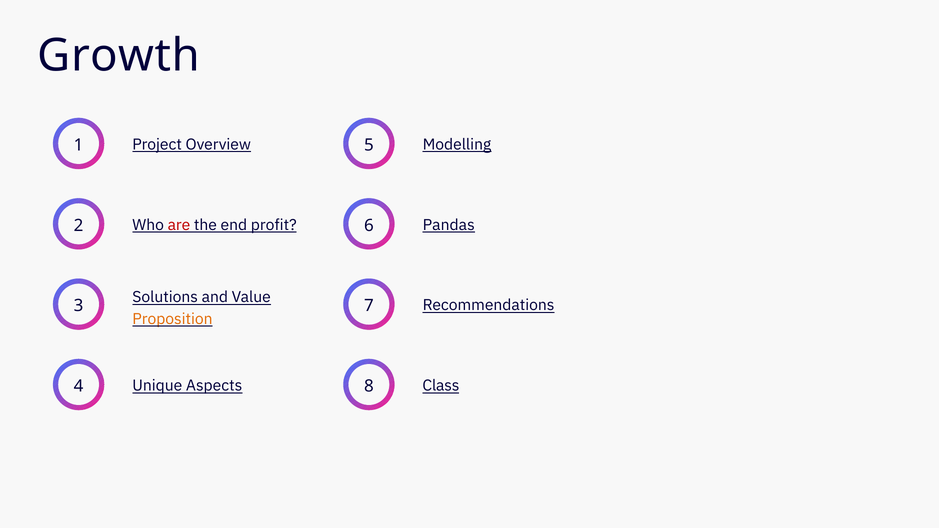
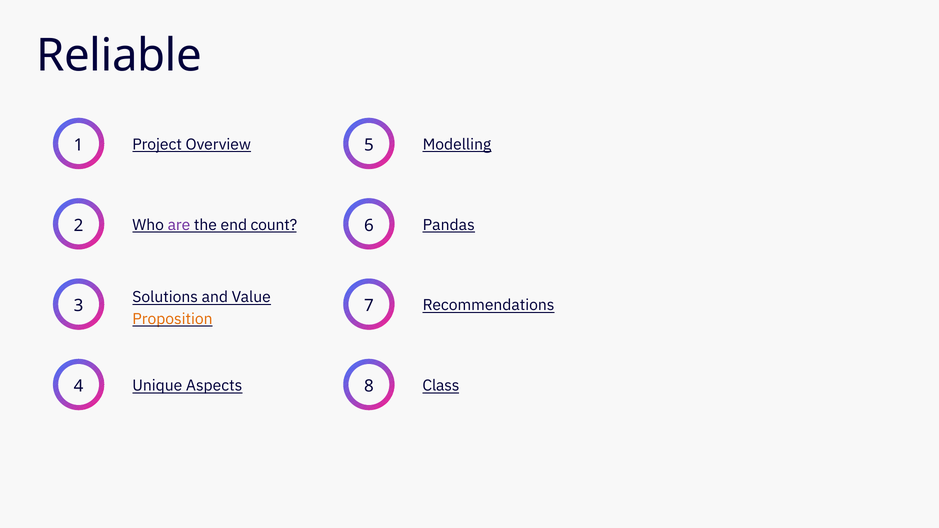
Growth: Growth -> Reliable (119, 56)
are colour: red -> purple (179, 225)
profit: profit -> count (274, 225)
